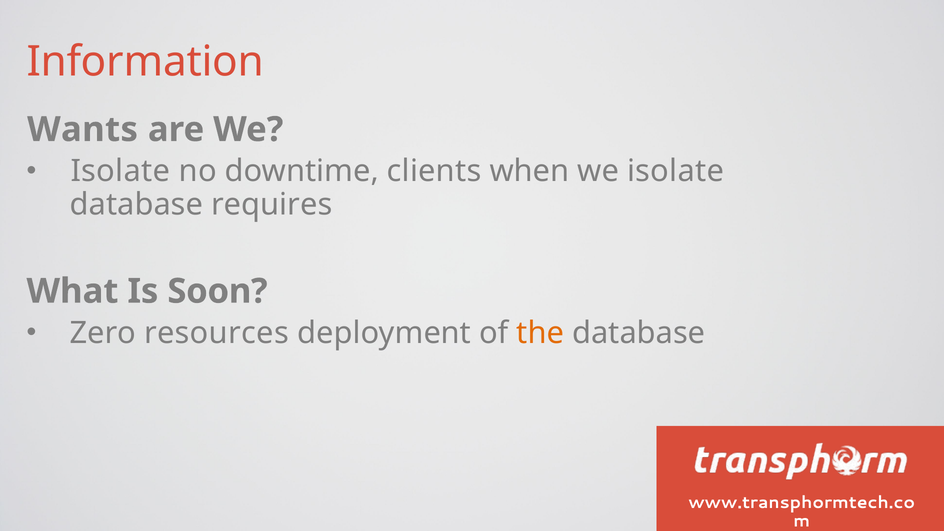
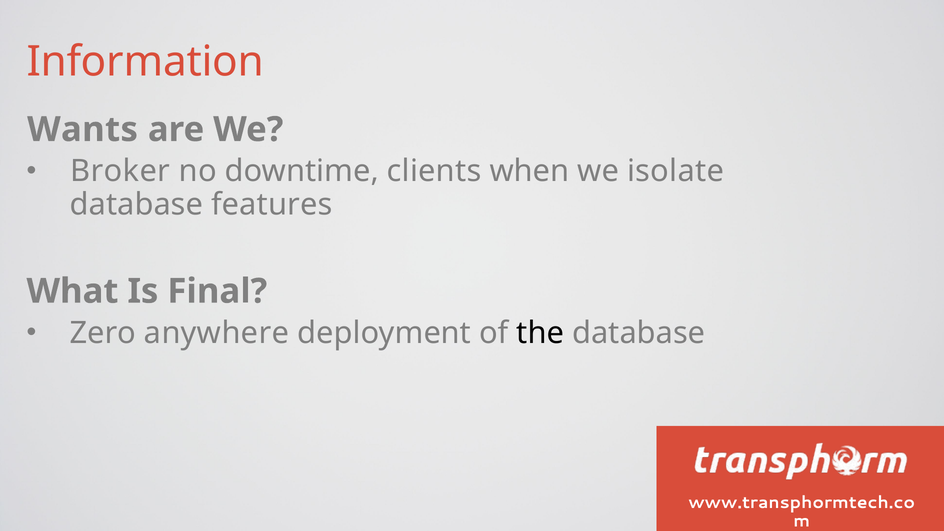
Isolate: Isolate -> Broker (120, 171)
requires: requires -> features (272, 205)
Soon: Soon -> Final (217, 291)
resources: resources -> anywhere (216, 333)
the colour: orange -> black (540, 333)
